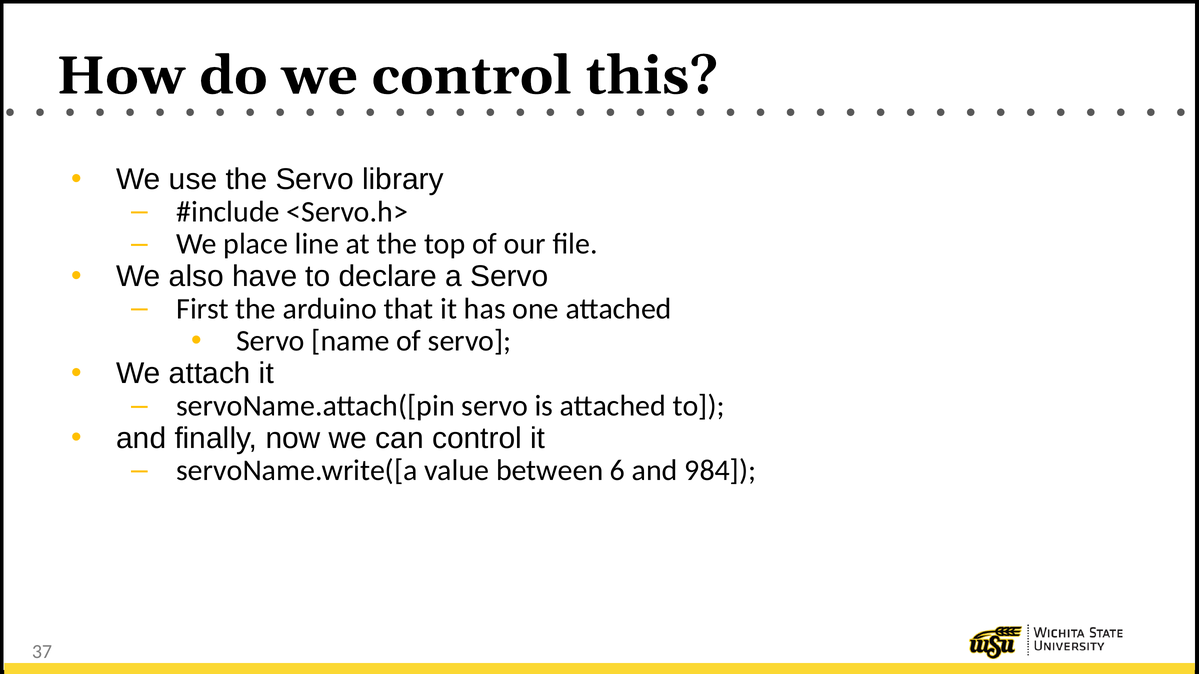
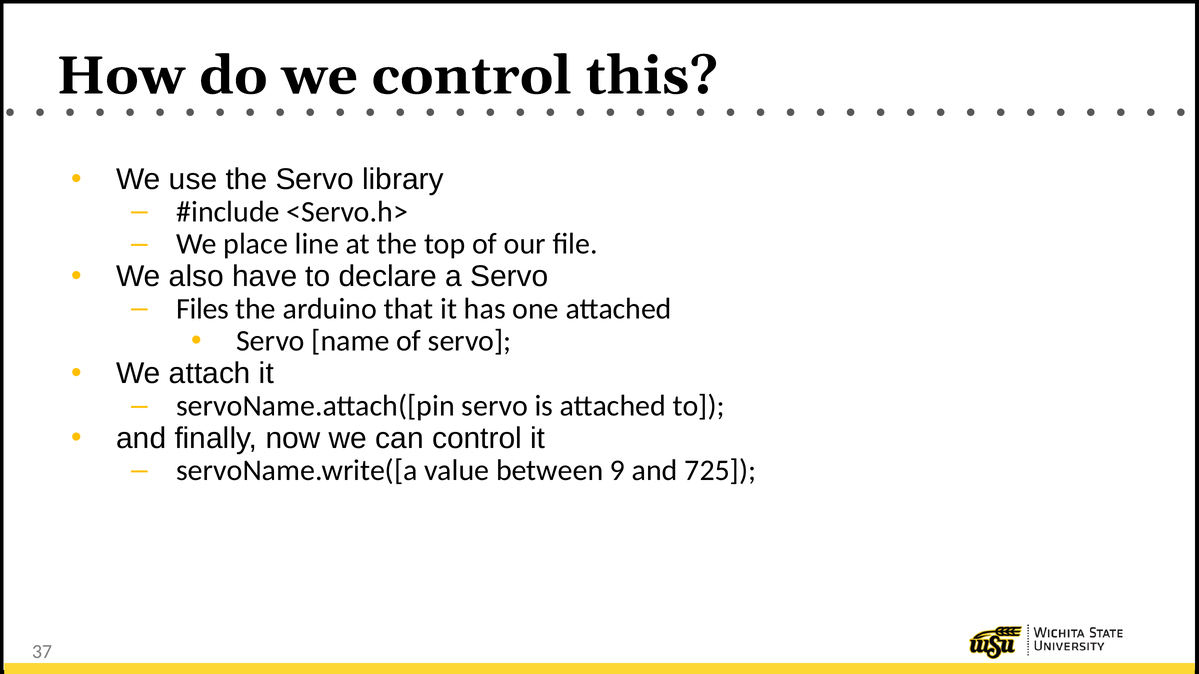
First: First -> Files (203, 309)
6: 6 -> 9 (617, 471)
984: 984 -> 725 (720, 471)
